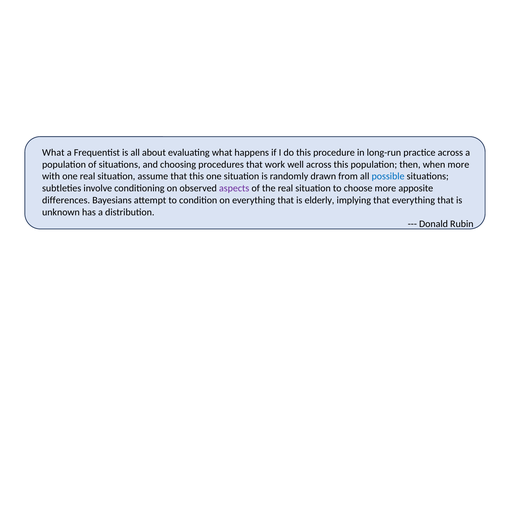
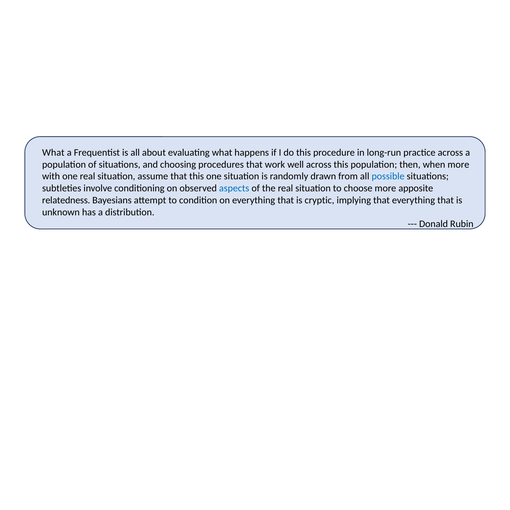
aspects colour: purple -> blue (234, 188)
differences: differences -> relatedness (66, 200)
elderly: elderly -> cryptic (319, 200)
